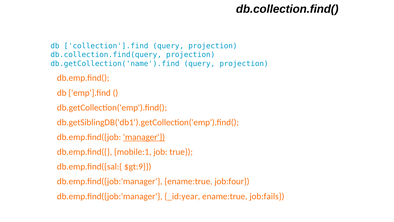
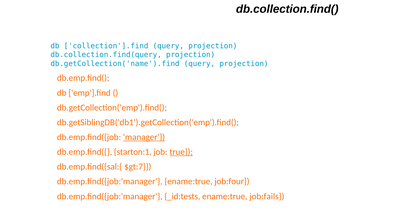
mobile:1: mobile:1 -> starton:1 (133, 152)
true underline: none -> present (181, 152)
$gt:9: $gt:9 -> $gt:7 (138, 166)
_id:year: _id:year -> _id:tests (182, 196)
